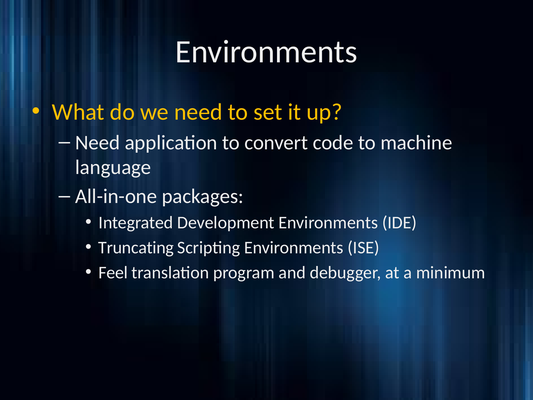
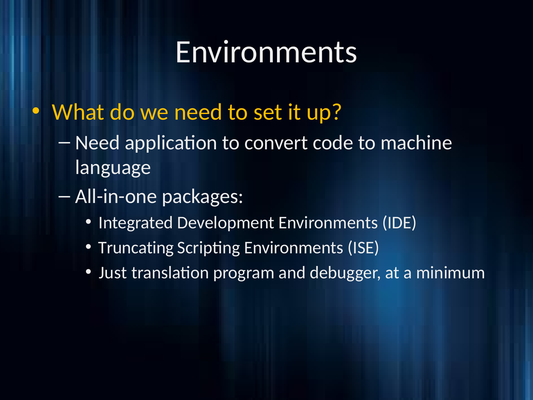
Feel: Feel -> Just (113, 272)
